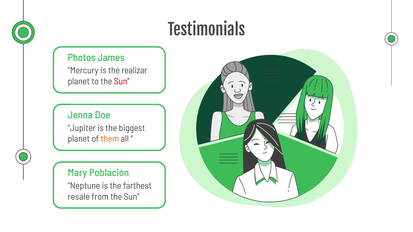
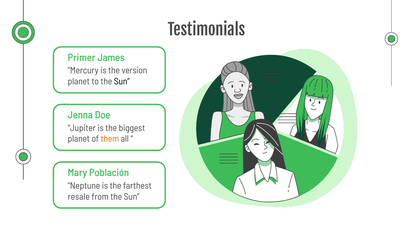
Photos: Photos -> Primer (82, 58)
realizar: realizar -> version (134, 71)
Sun colour: red -> black (122, 82)
